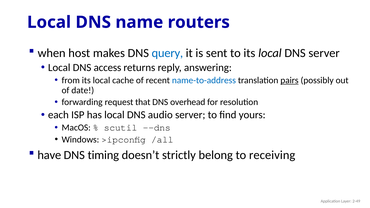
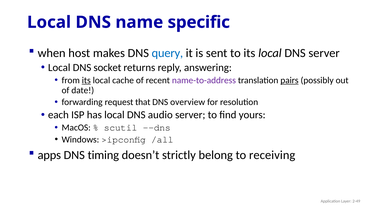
routers: routers -> specific (199, 22)
access: access -> socket (107, 68)
its underline: none -> present (86, 80)
name-to-address colour: blue -> purple (204, 80)
overhead: overhead -> overview (188, 102)
have: have -> apps (49, 155)
